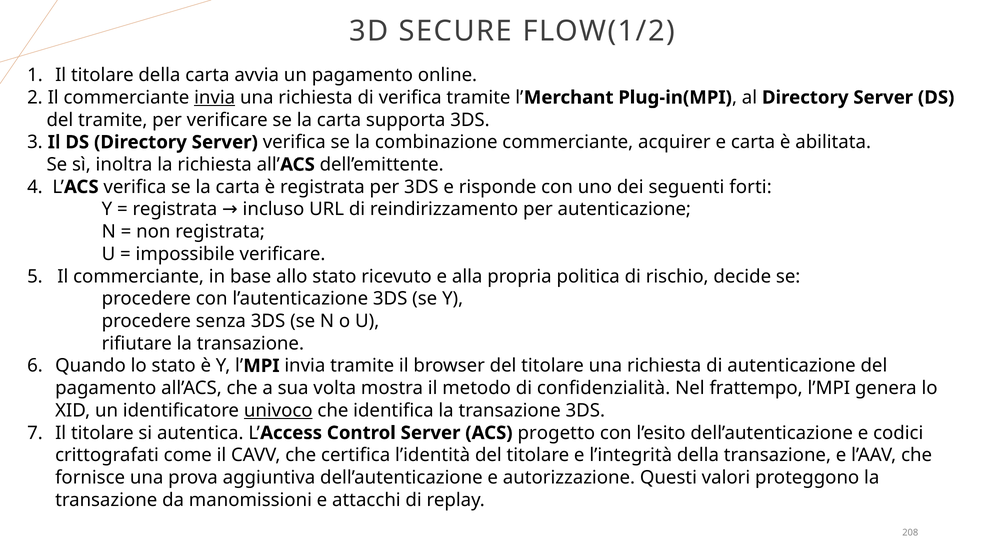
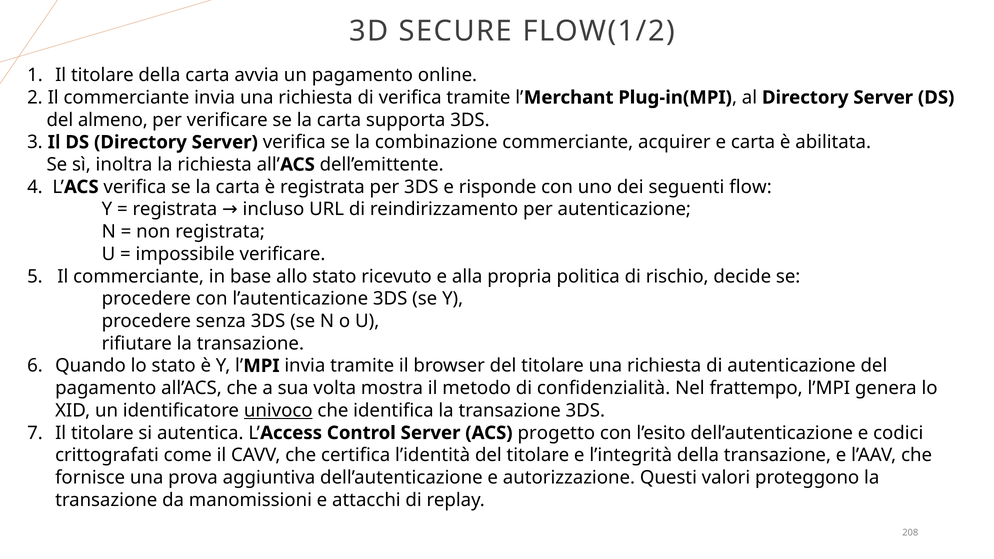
invia underline: present -> none (215, 98)
del tramite: tramite -> almeno (113, 120)
forti: forti -> flow (751, 187)
